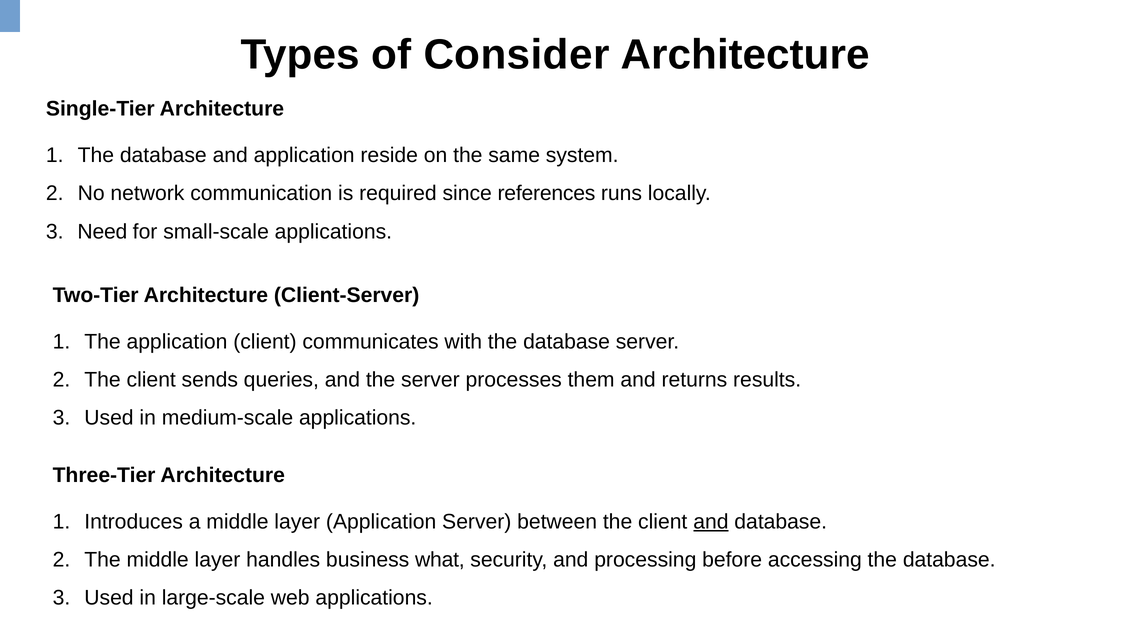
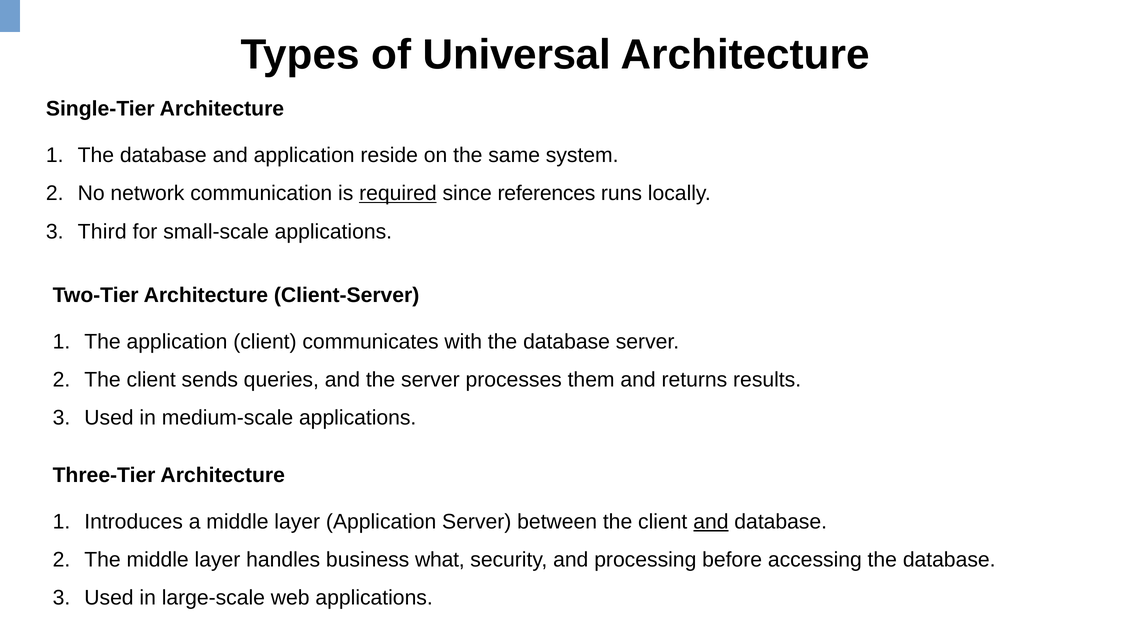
Consider: Consider -> Universal (517, 55)
required underline: none -> present (398, 193)
Need: Need -> Third (102, 232)
